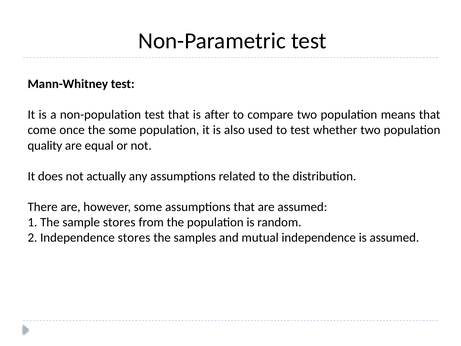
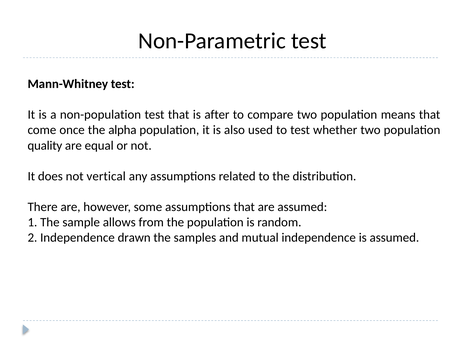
the some: some -> alpha (122, 130)
actually: actually -> vertical (106, 176)
sample stores: stores -> allows (119, 222)
Independence stores: stores -> drawn (134, 238)
